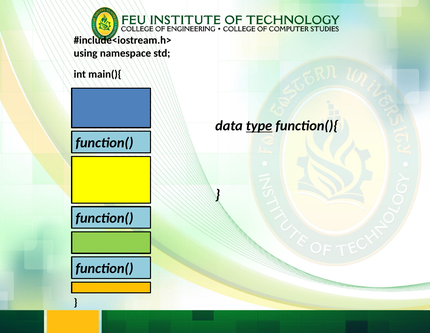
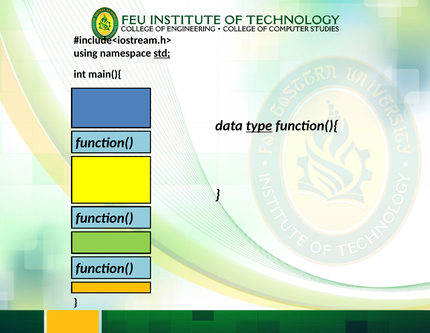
std underline: none -> present (162, 53)
